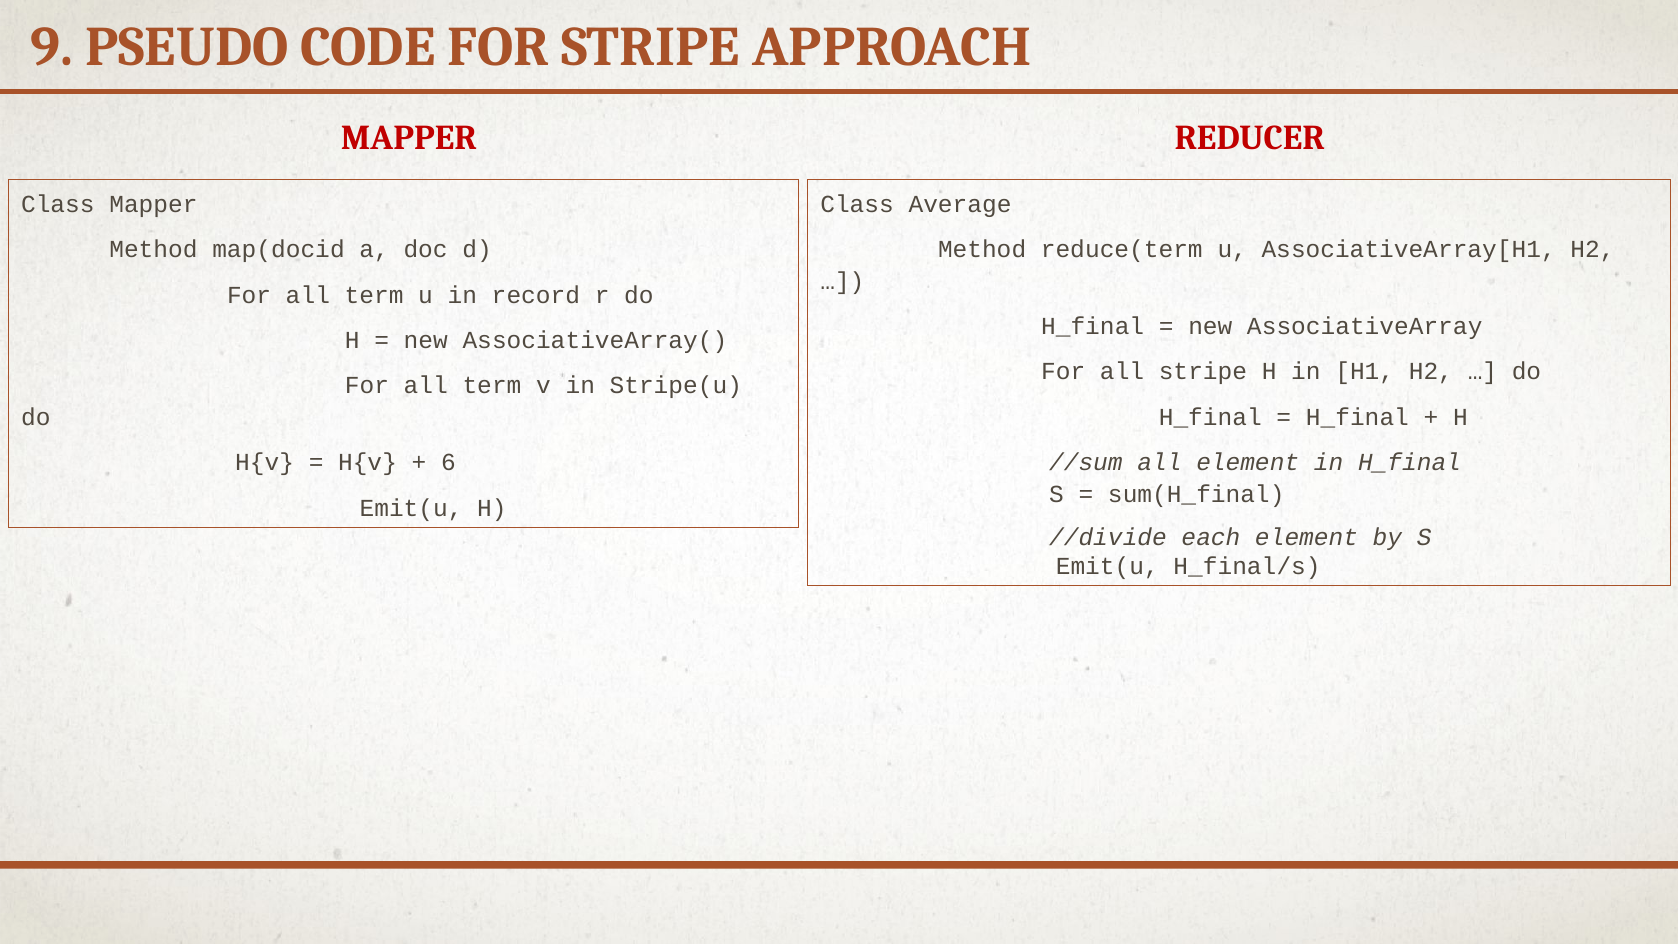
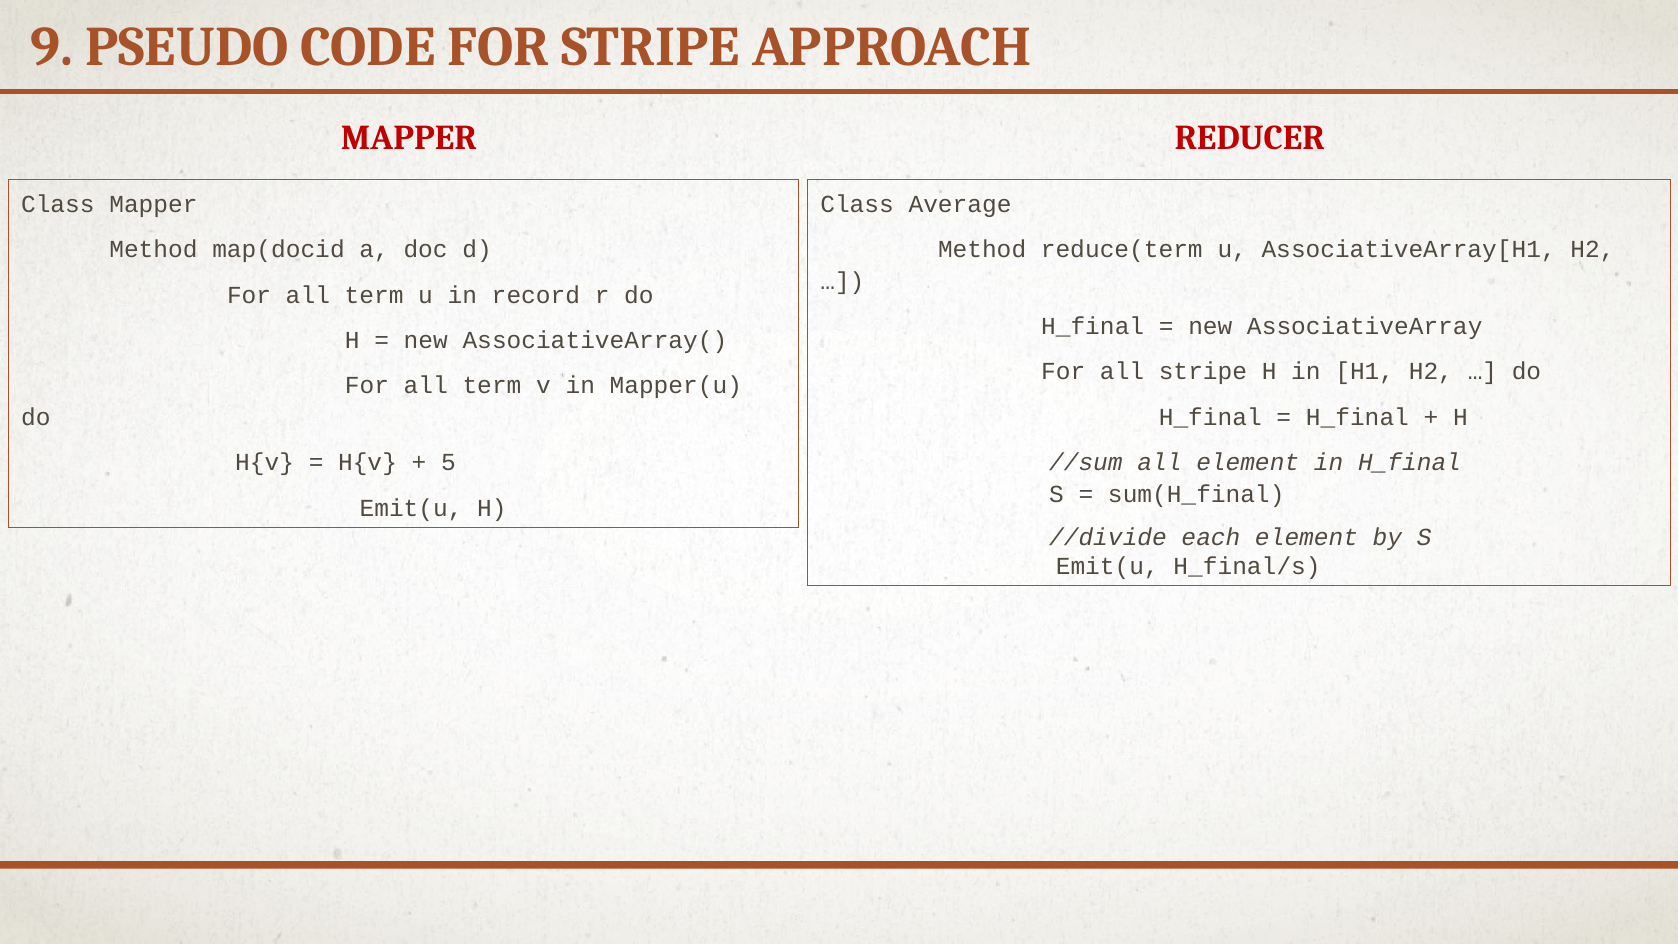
Stripe(u: Stripe(u -> Mapper(u (676, 386)
6: 6 -> 5 (448, 462)
